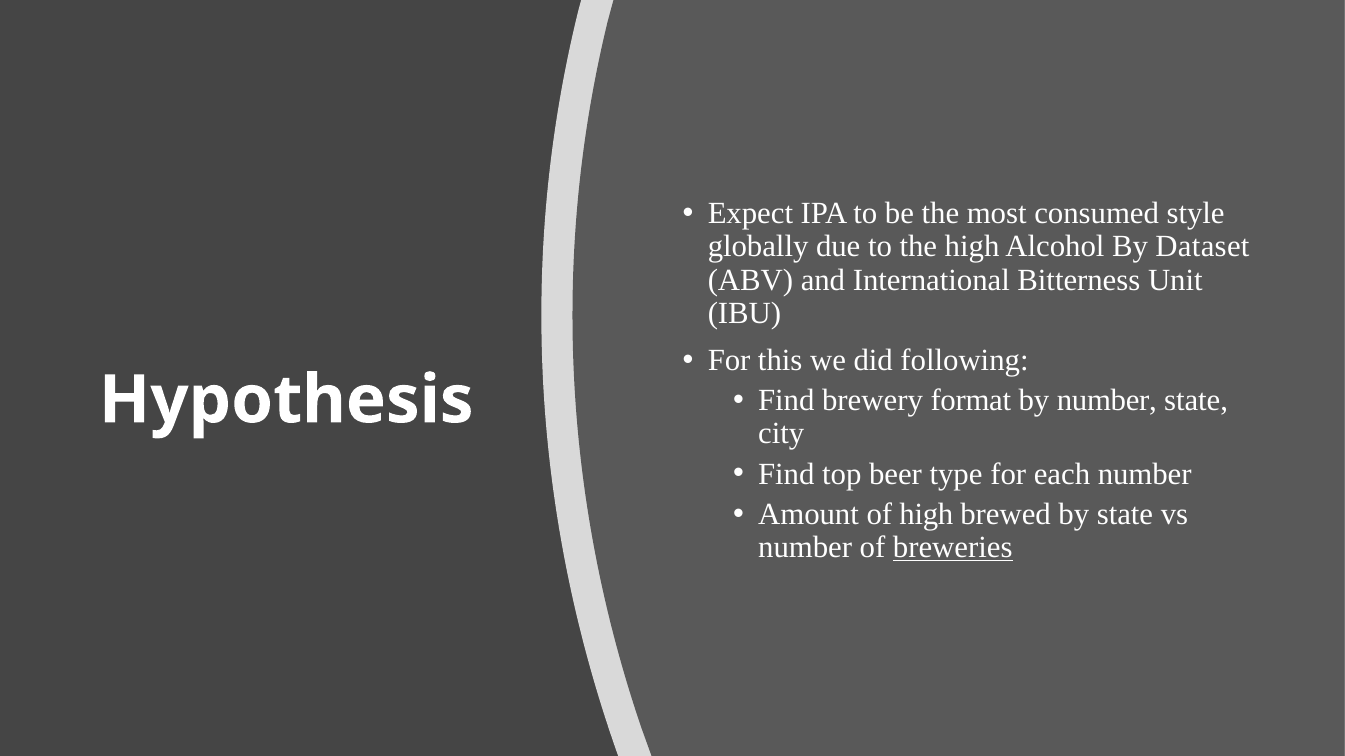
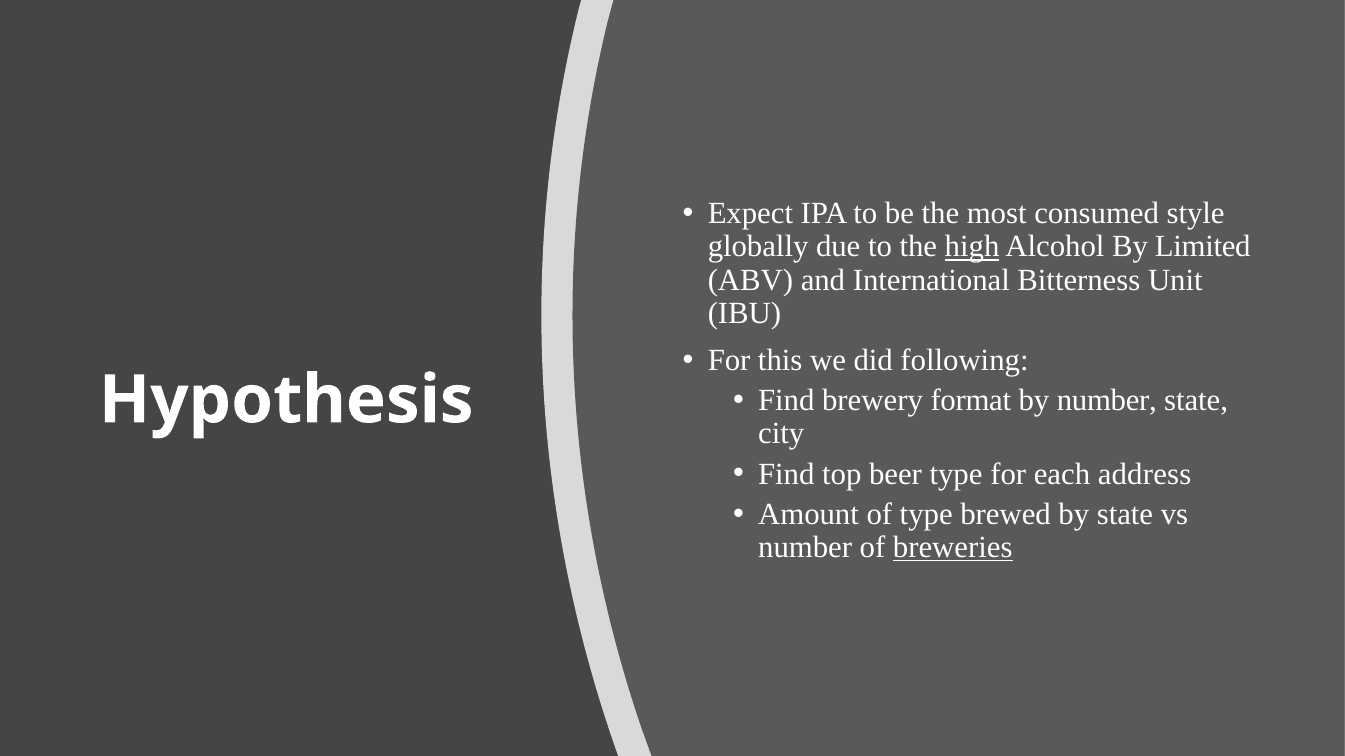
high underline: none -> present (972, 247)
Dataset: Dataset -> Limited (1203, 247)
each number: number -> address (1145, 474)
of high: high -> type (926, 514)
